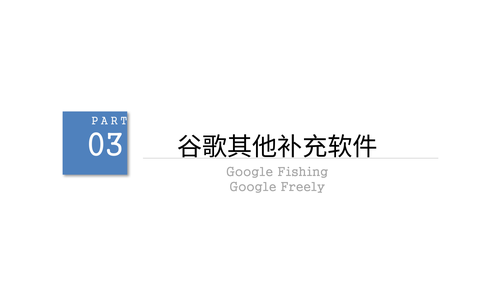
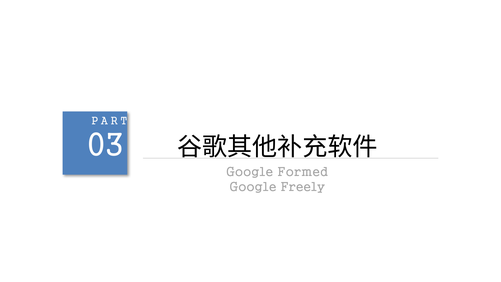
Fishing: Fishing -> Formed (303, 172)
